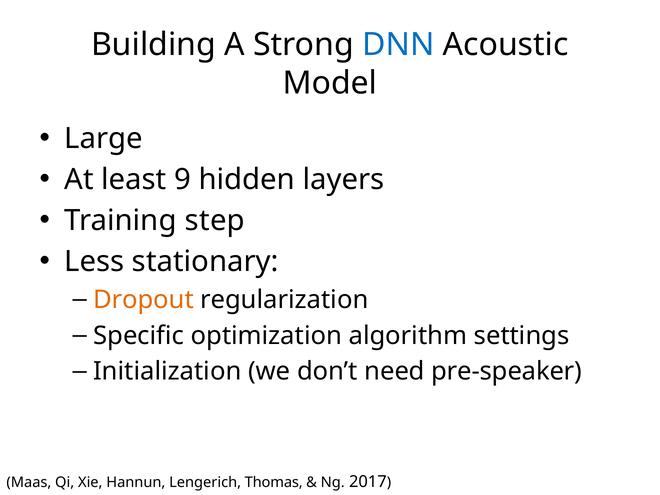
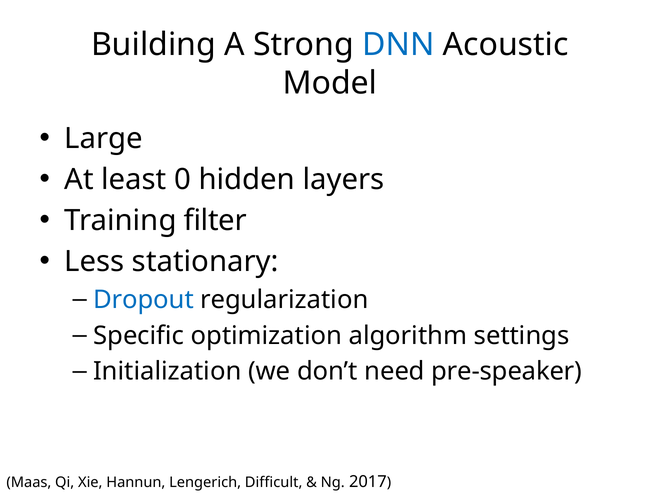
9: 9 -> 0 (183, 180)
step: step -> filter (215, 221)
Dropout colour: orange -> blue (144, 300)
Thomas: Thomas -> Difficult (274, 482)
